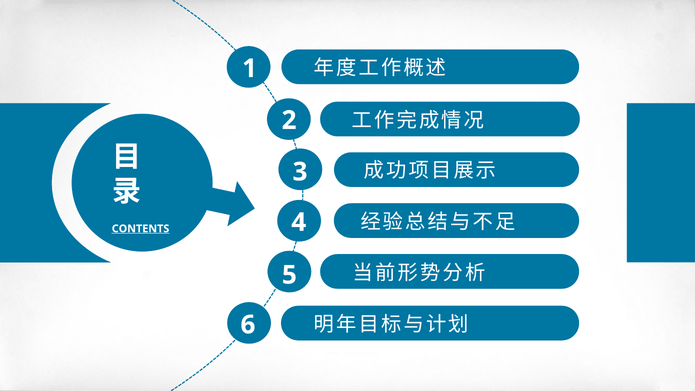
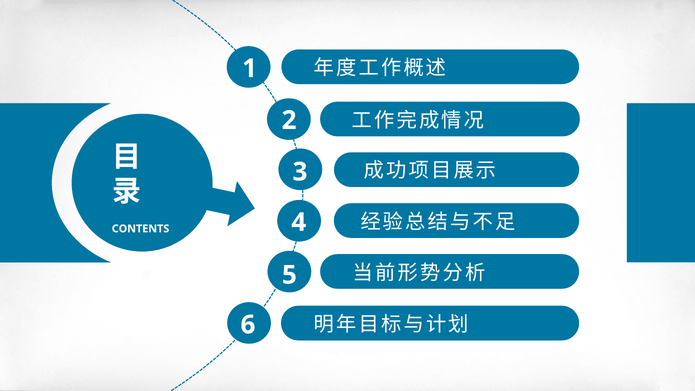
CONTENTS underline: present -> none (141, 229)
